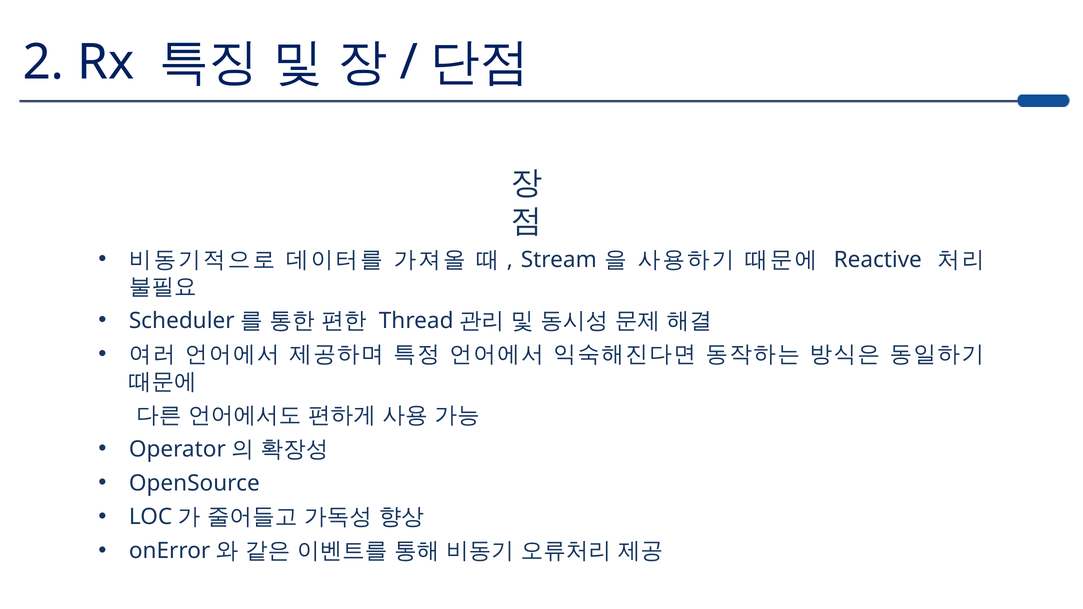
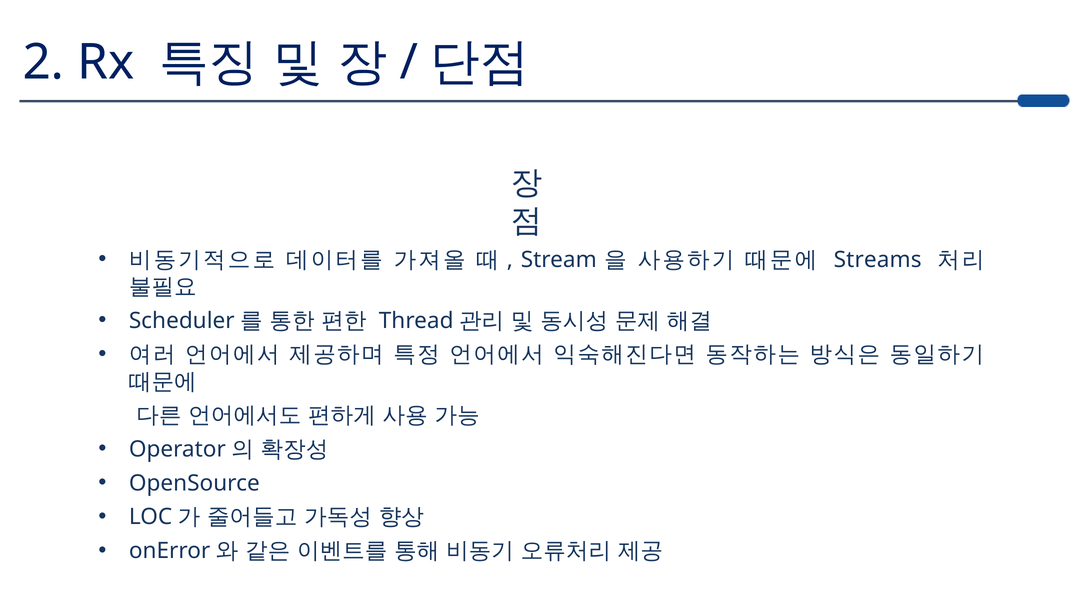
Reactive: Reactive -> Streams (878, 260)
